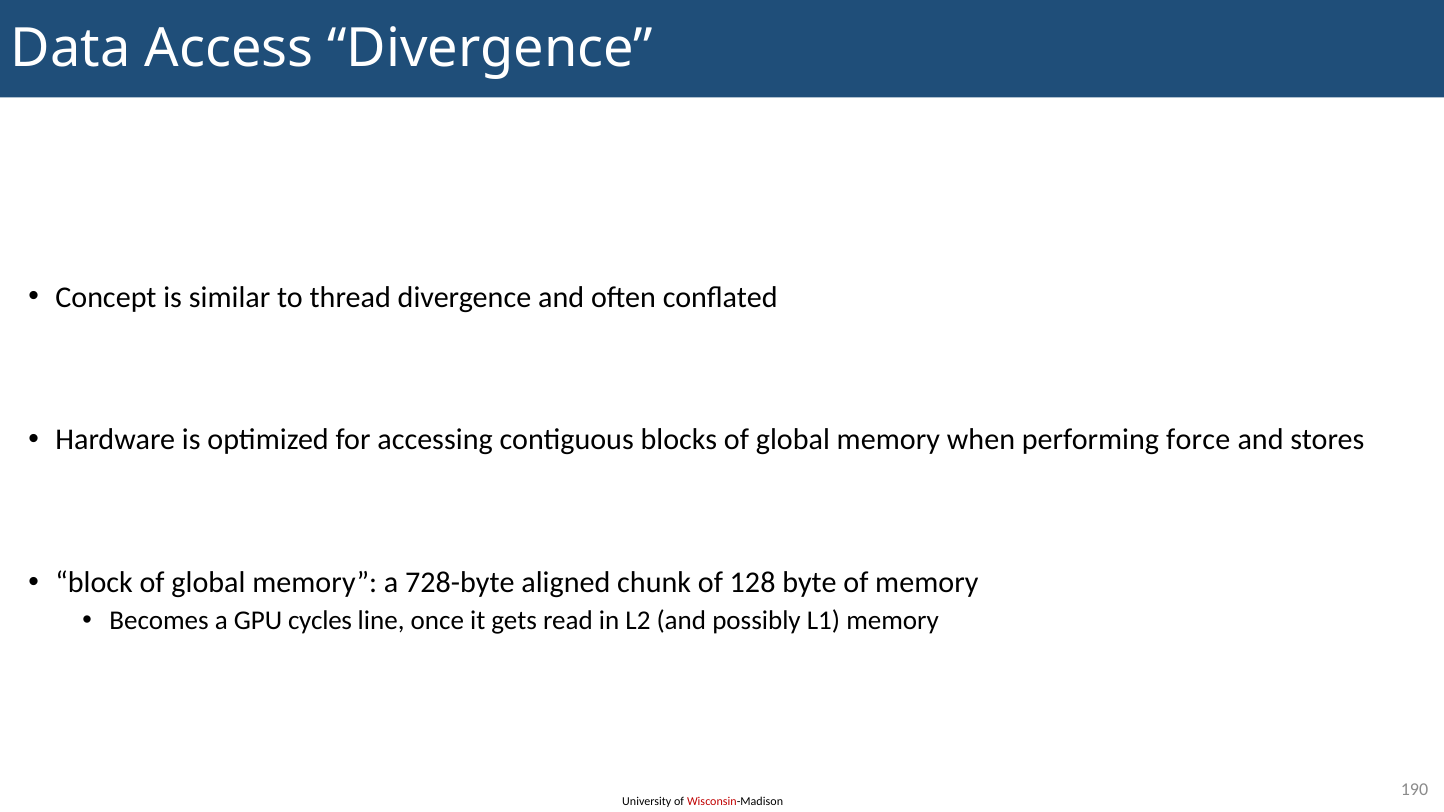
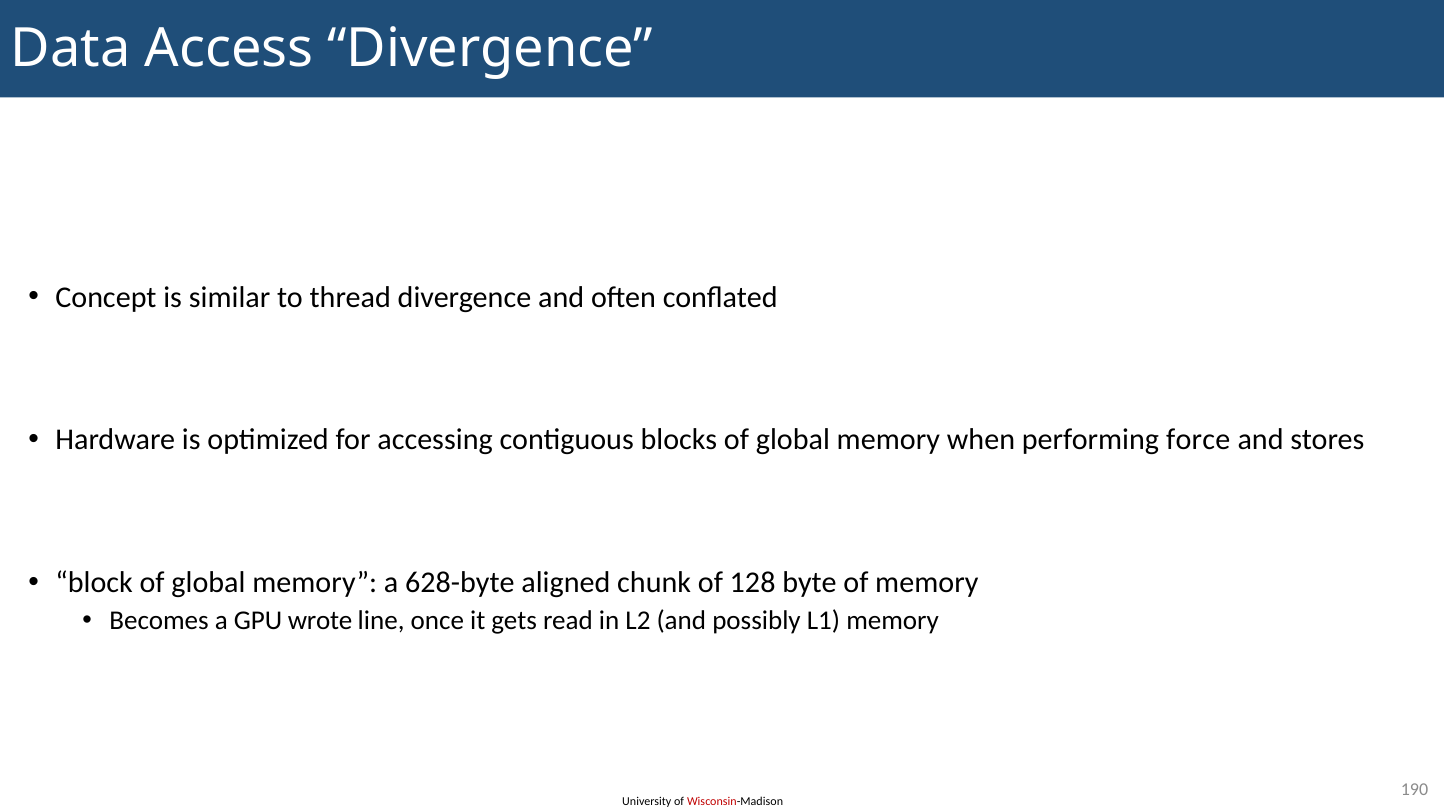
728-byte: 728-byte -> 628-byte (460, 583)
cycles: cycles -> wrote (320, 621)
